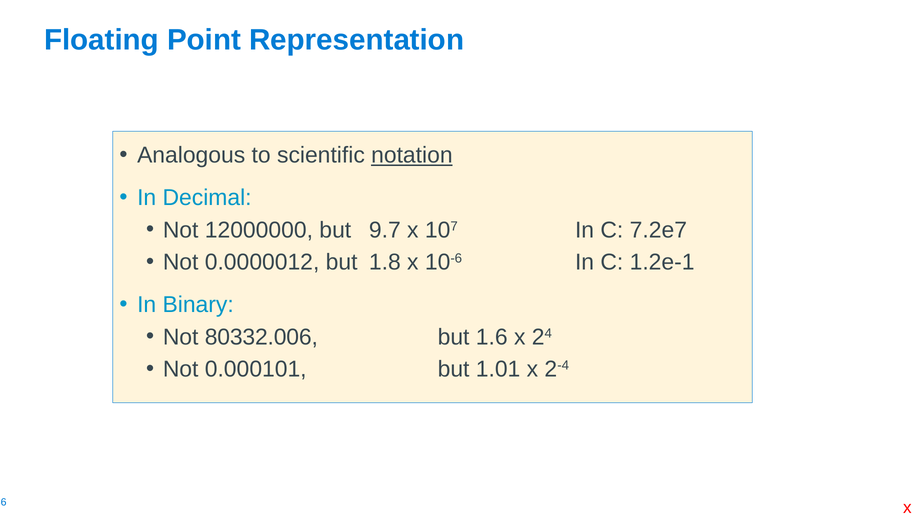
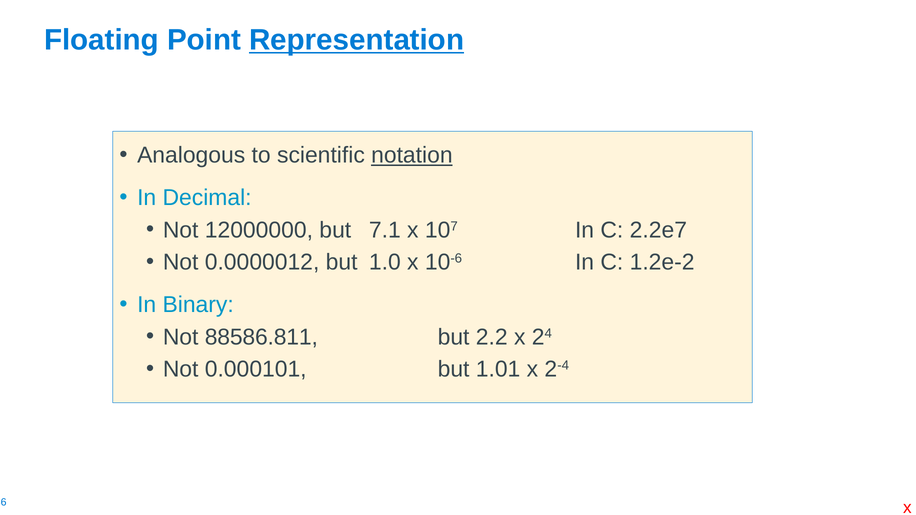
Representation underline: none -> present (357, 40)
9.7: 9.7 -> 7.1 (385, 230)
7.2e7: 7.2e7 -> 2.2e7 (658, 230)
1.8: 1.8 -> 1.0 (385, 262)
1.2e-1: 1.2e-1 -> 1.2e-2 (662, 262)
80332.006: 80332.006 -> 88586.811 (261, 337)
1.6: 1.6 -> 2.2 (492, 337)
